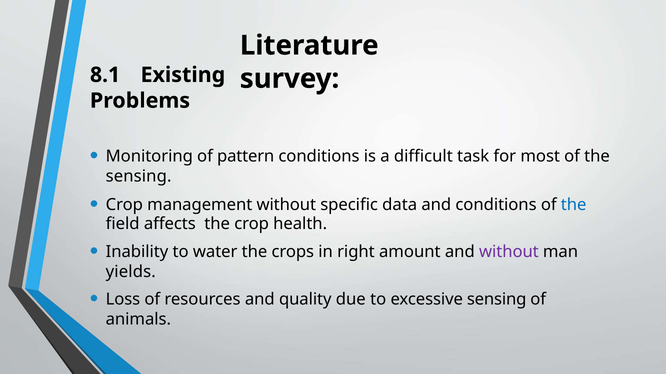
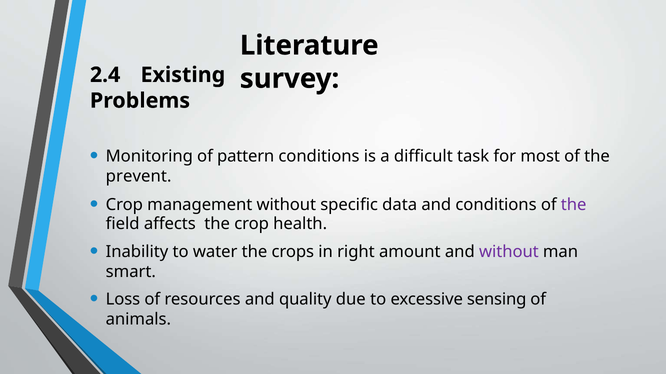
8.1: 8.1 -> 2.4 (105, 75)
sensing: sensing -> prevent (139, 177)
the colour: blue -> purple (574, 205)
yields: yields -> smart (131, 272)
